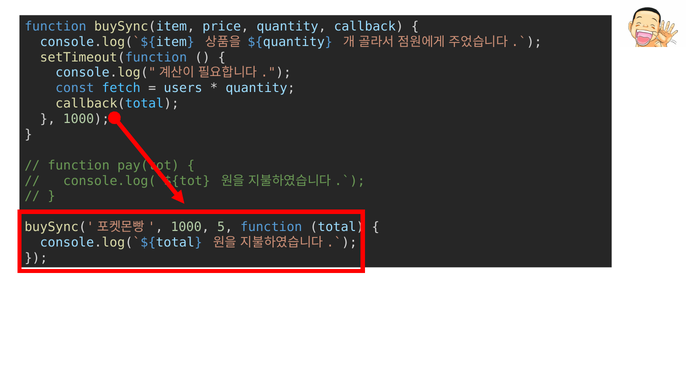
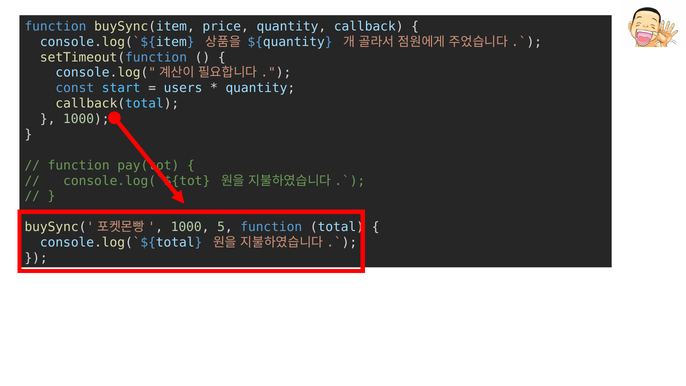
fetch: fetch -> start (121, 88)
